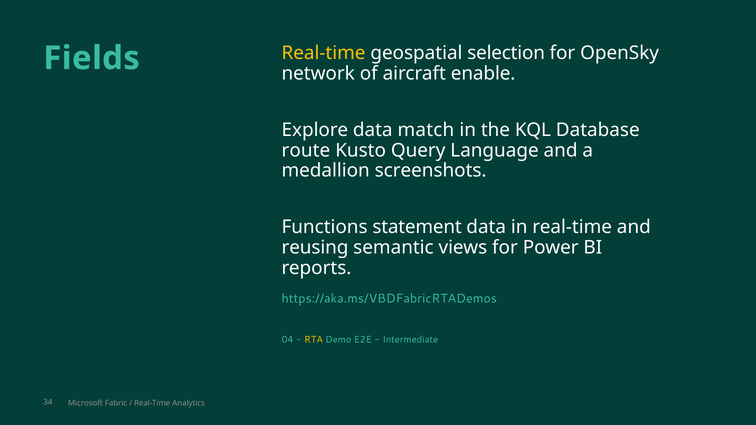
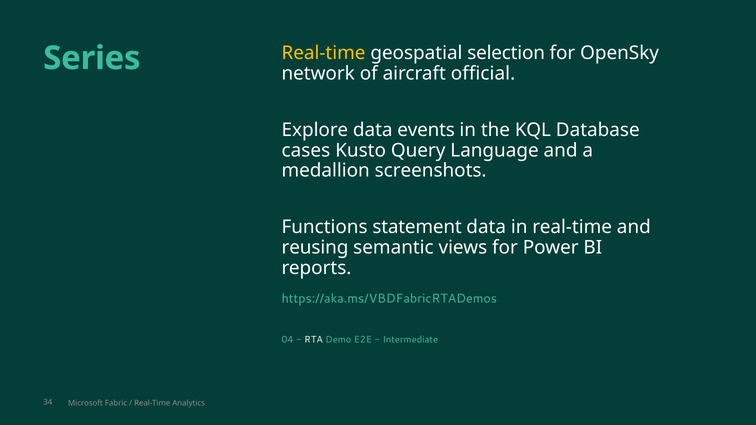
Fields: Fields -> Series (92, 58)
enable: enable -> official (483, 73)
match: match -> events (426, 130)
route: route -> cases (306, 150)
RTA colour: yellow -> white (313, 340)
